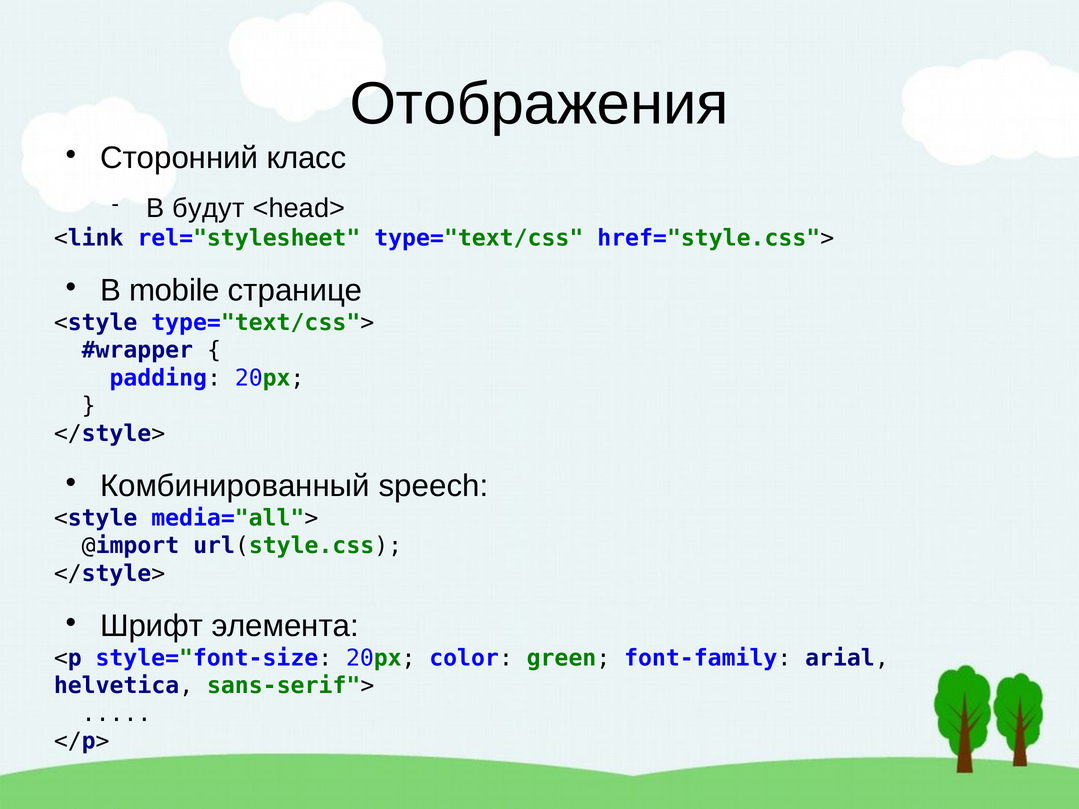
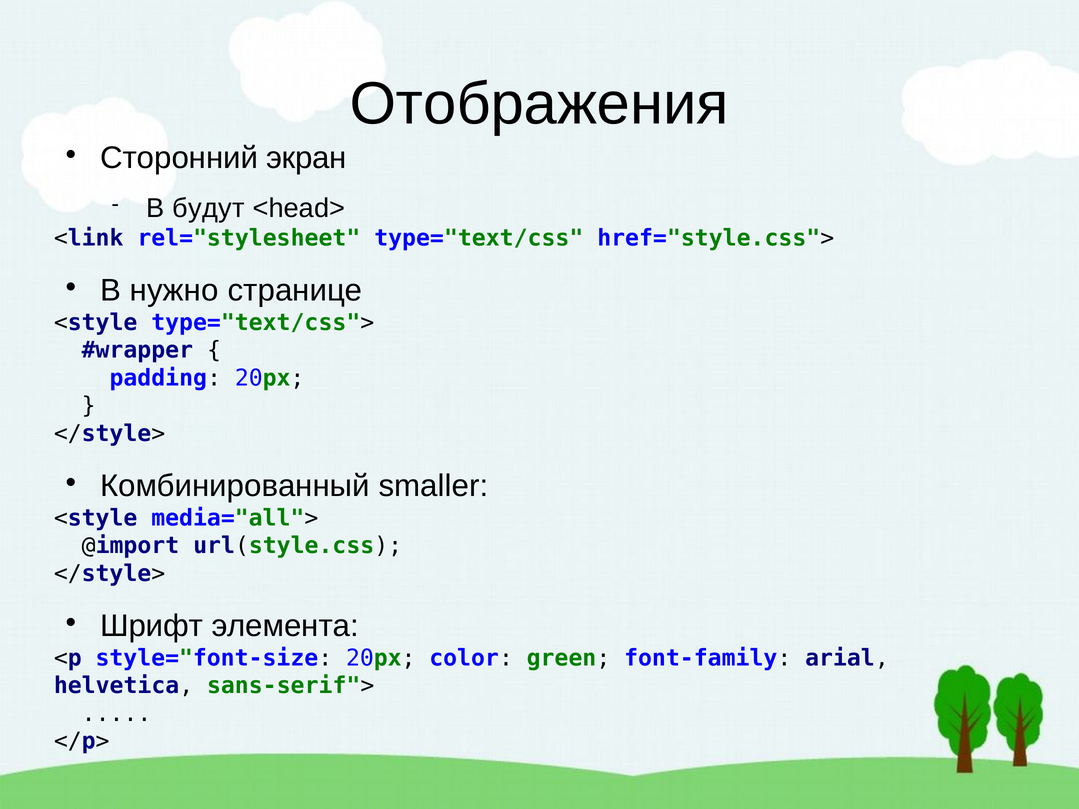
класс: класс -> экран (307, 158)
mobile: mobile -> нужно (174, 291)
speech: speech -> smaller (433, 486)
